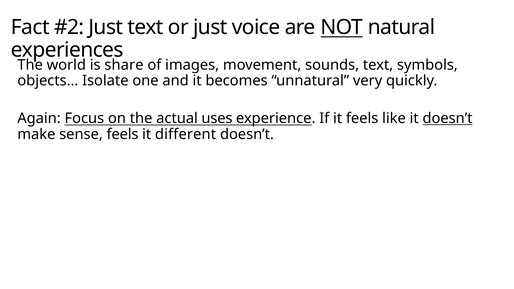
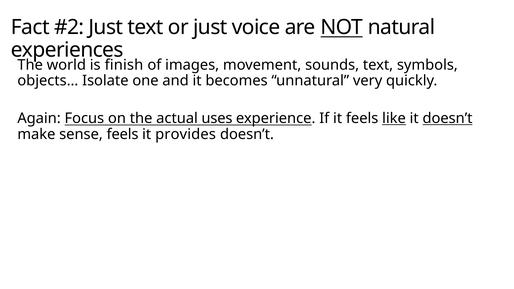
share: share -> finish (124, 65)
like underline: none -> present (394, 118)
different: different -> provides (186, 134)
